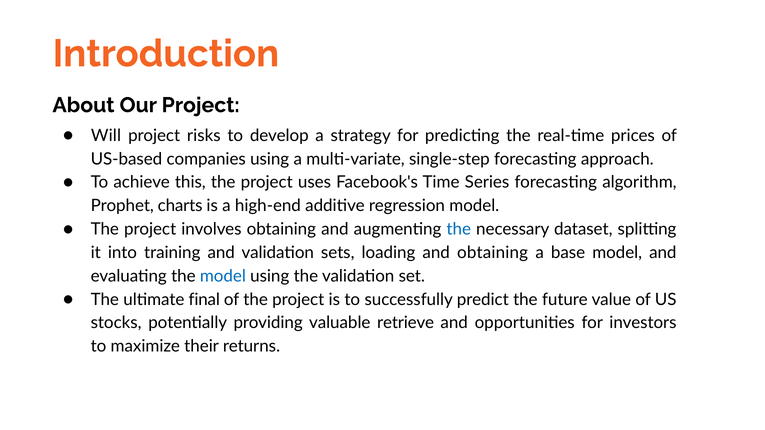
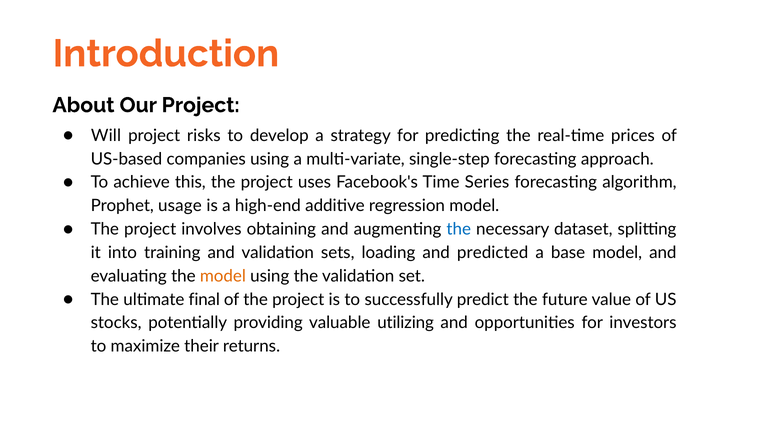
charts: charts -> usage (180, 206)
and obtaining: obtaining -> predicted (493, 253)
model colour: blue -> orange (223, 276)
retrieve: retrieve -> utilizing (406, 323)
